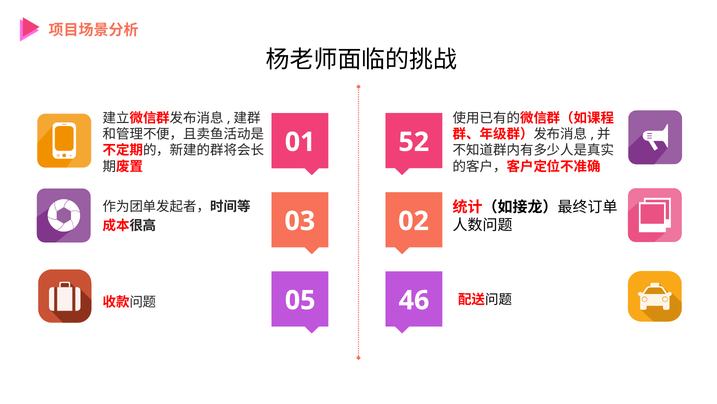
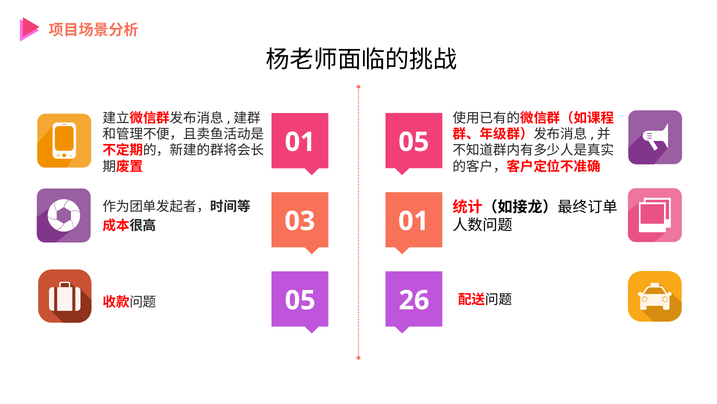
52: 52 -> 05 (414, 142)
03 02: 02 -> 01 (414, 221)
46: 46 -> 26 (414, 300)
